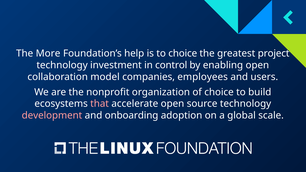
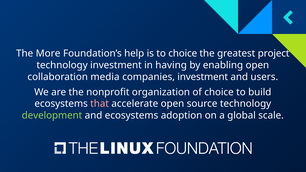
control: control -> having (171, 65)
model: model -> media (105, 77)
companies employees: employees -> investment (203, 77)
development colour: pink -> light green (52, 116)
and onboarding: onboarding -> ecosystems (132, 116)
